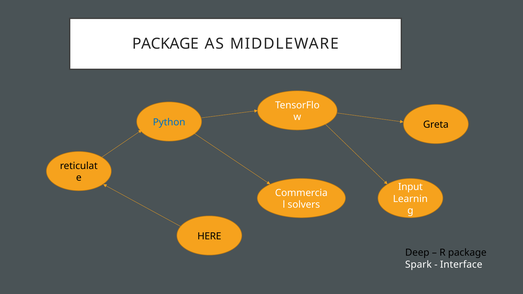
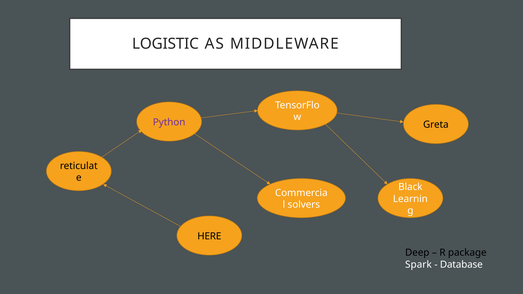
PACKAGE: PACKAGE -> LOGISTIC (165, 44)
Python colour: blue -> purple (169, 122)
Input: Input -> Black (410, 187)
Interface: Interface -> Database (461, 265)
